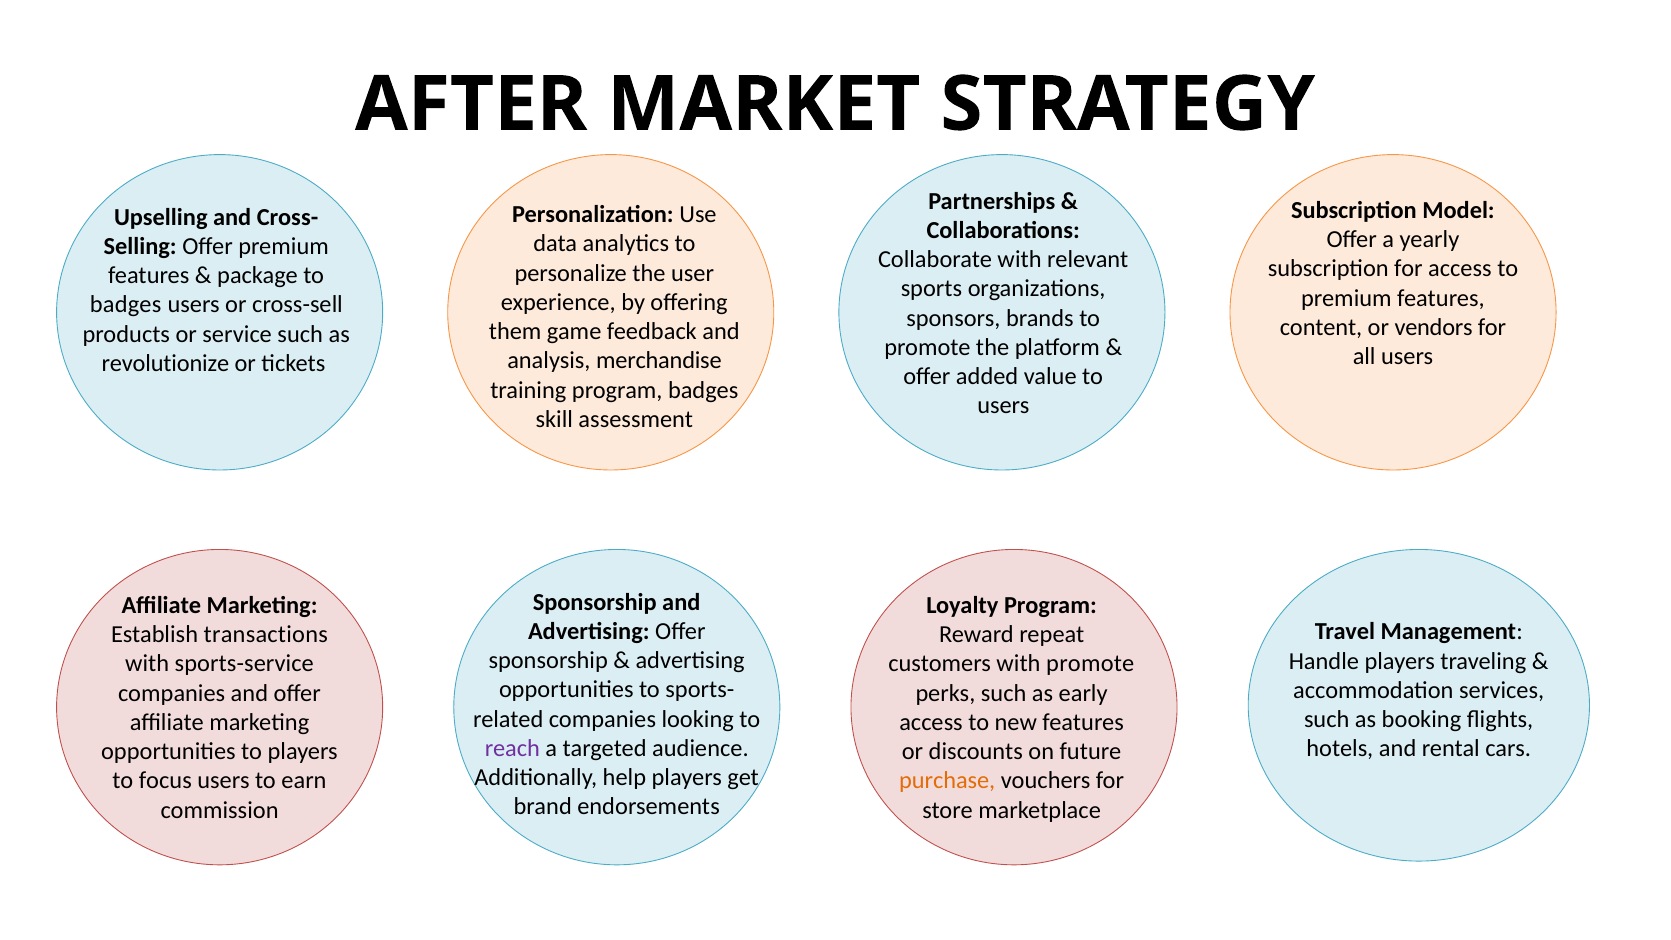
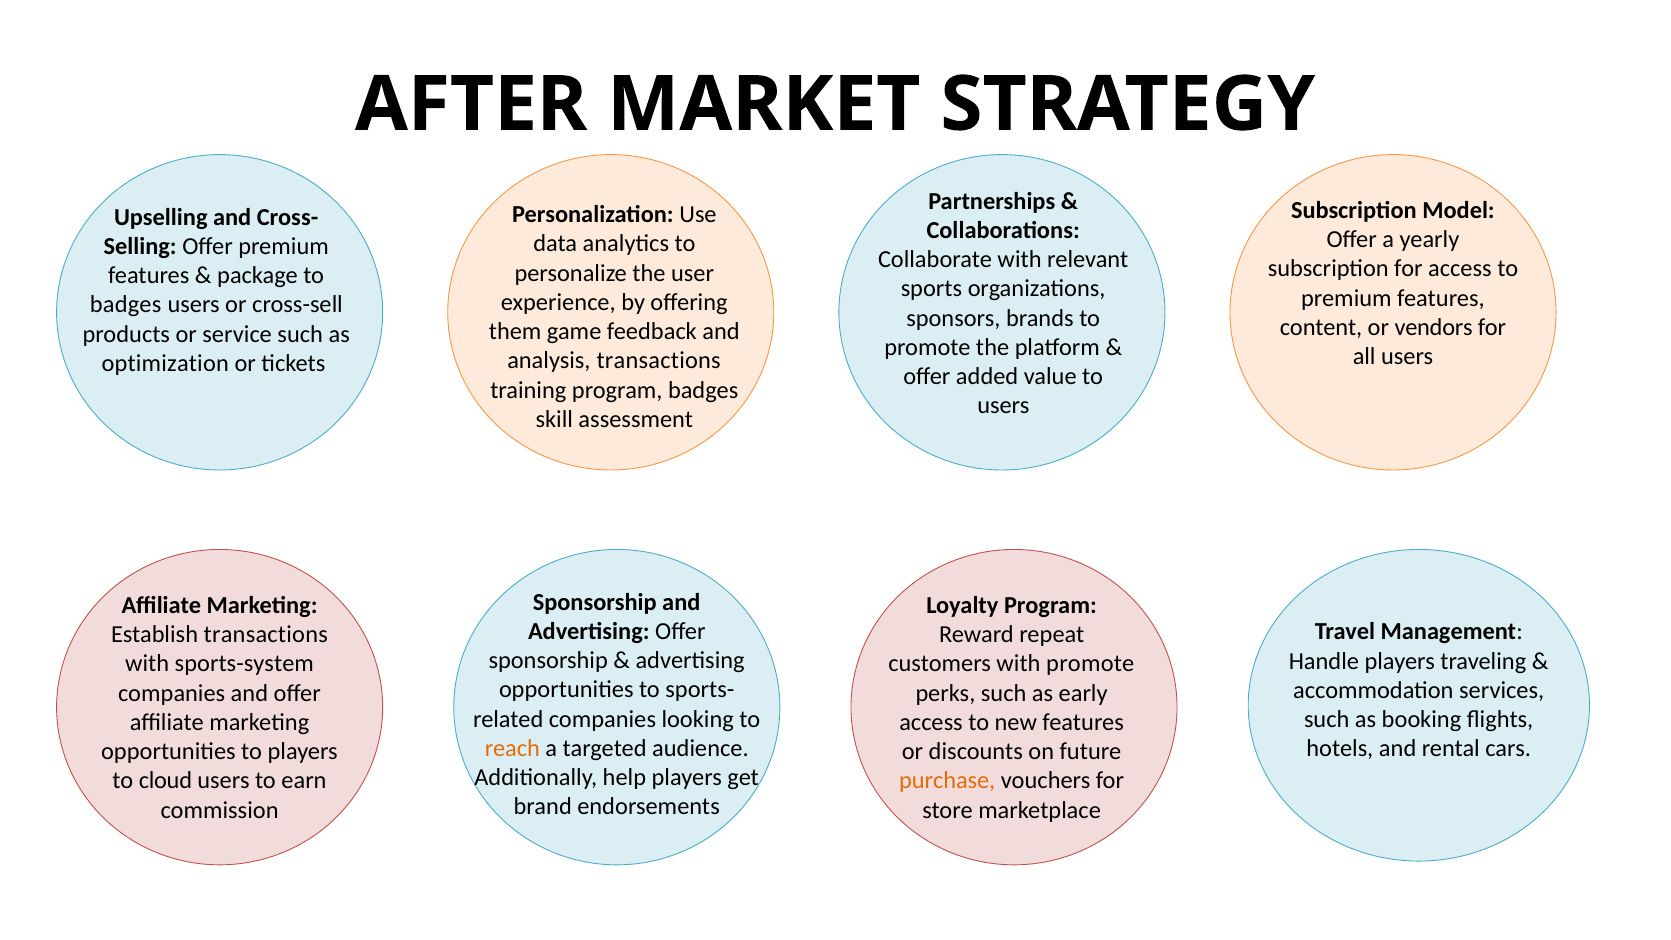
analysis merchandise: merchandise -> transactions (659, 361)
revolutionize: revolutionize -> optimization (165, 363)
sports-service: sports-service -> sports-system (244, 664)
reach colour: purple -> orange (512, 748)
focus: focus -> cloud (165, 781)
